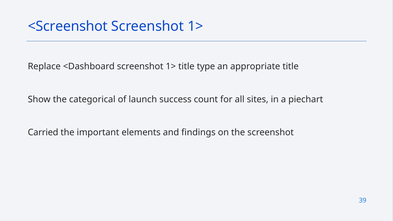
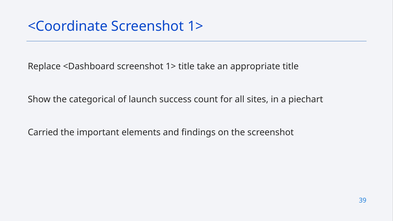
<Screenshot: <Screenshot -> <Coordinate (68, 26)
type: type -> take (206, 66)
